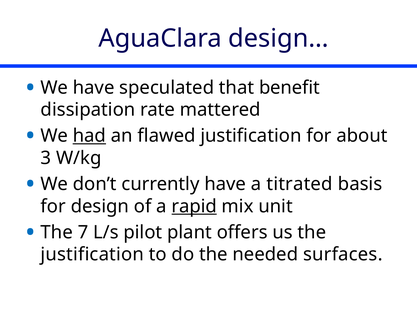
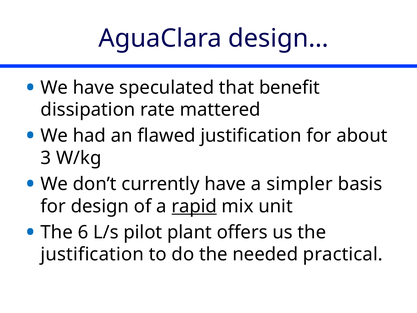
had underline: present -> none (89, 136)
titrated: titrated -> simpler (300, 184)
7: 7 -> 6 (83, 232)
surfaces: surfaces -> practical (343, 254)
